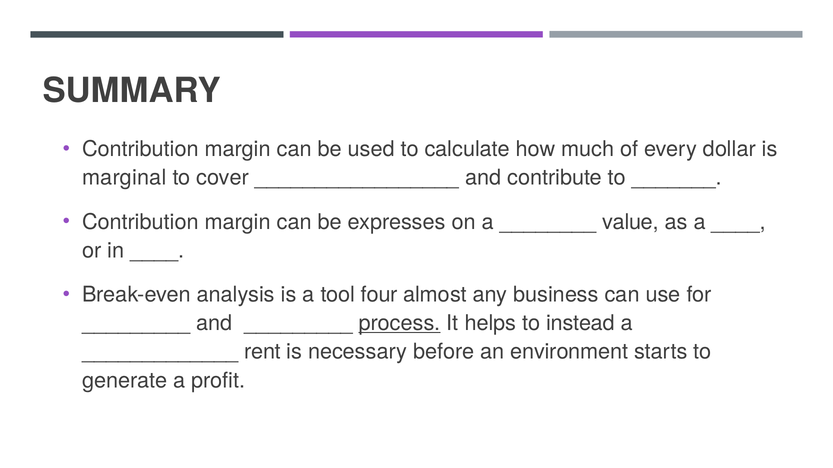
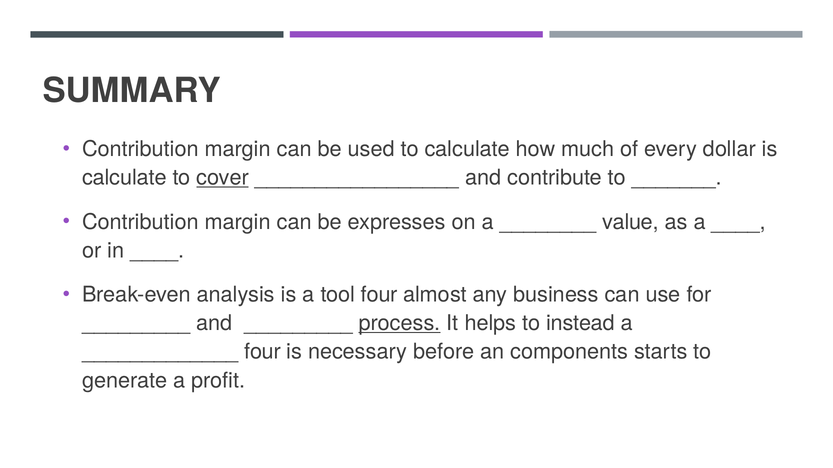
marginal: marginal -> calculate (124, 178)
cover underline: none -> present (223, 178)
rent: rent -> four (263, 352)
environment: environment -> components (569, 352)
